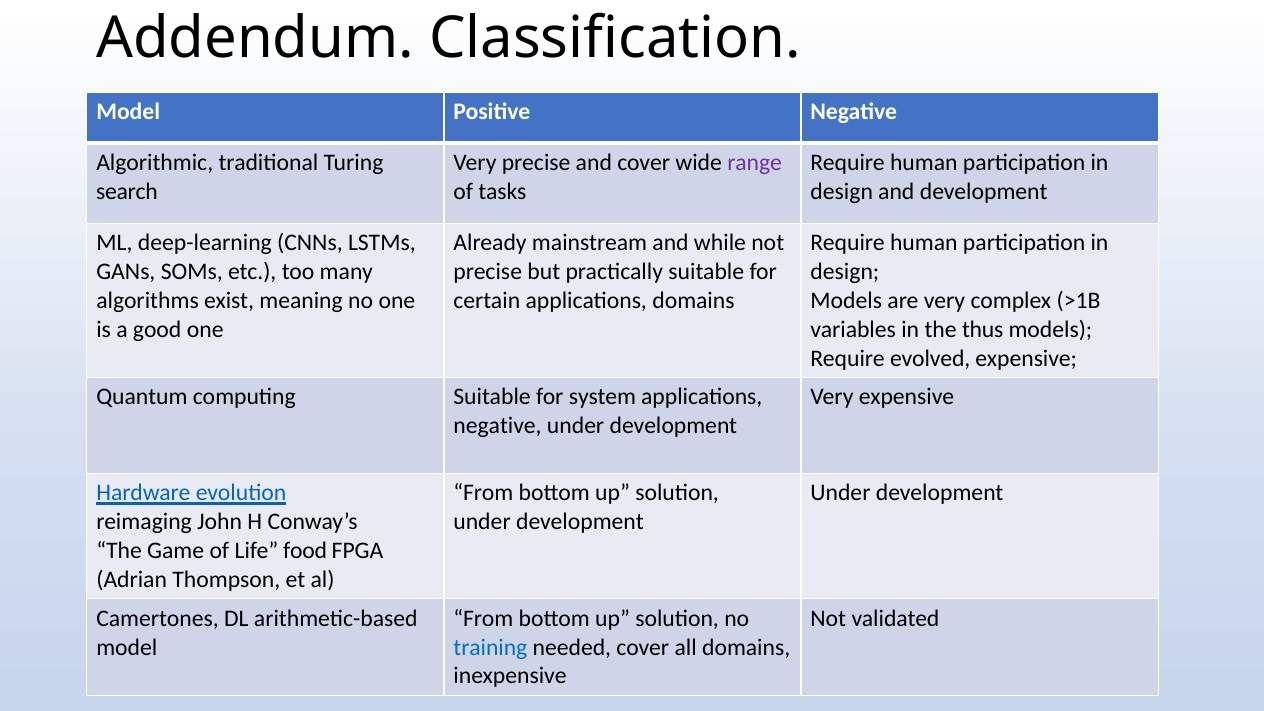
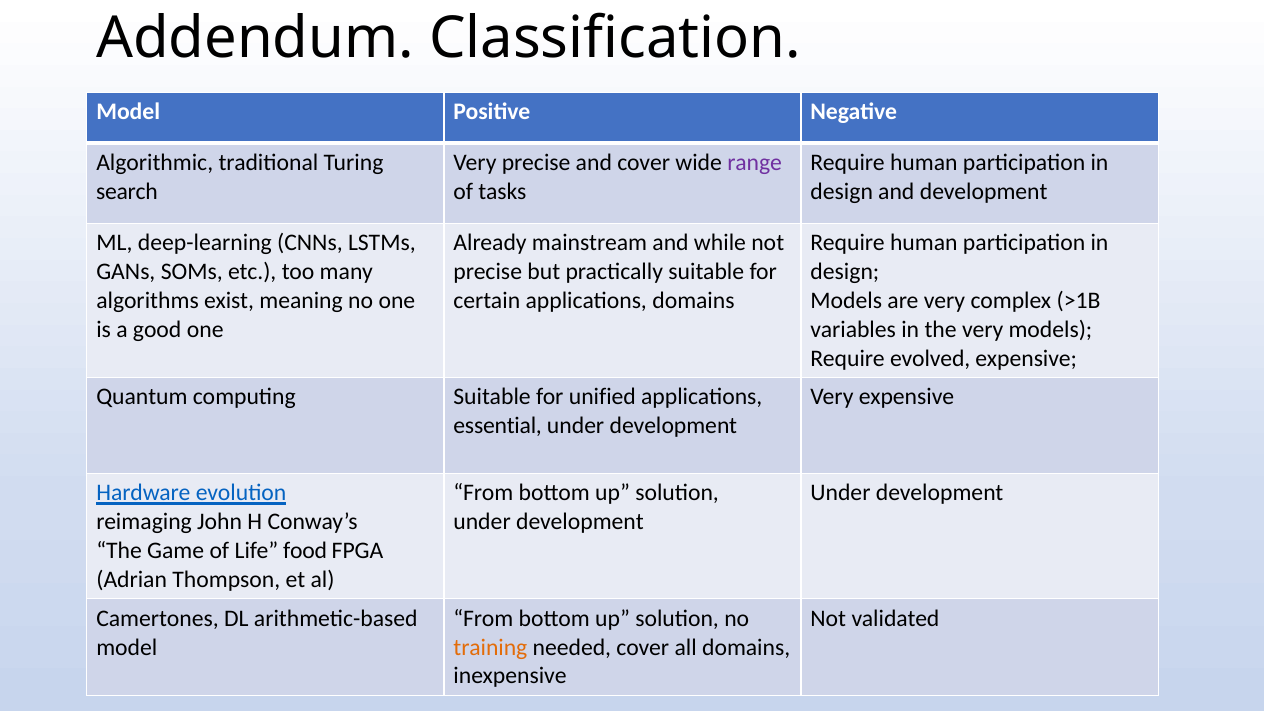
the thus: thus -> very (983, 329)
system: system -> unified (602, 397)
negative: negative -> essential (498, 426)
training colour: blue -> orange (490, 647)
